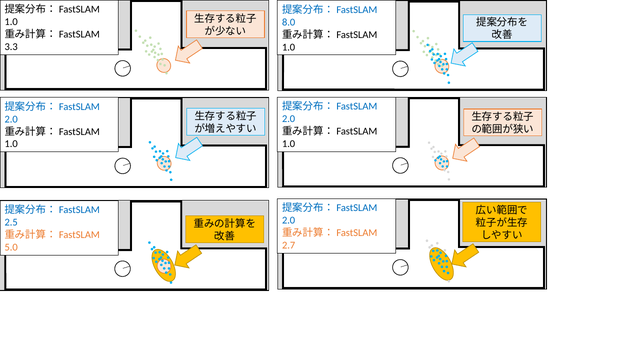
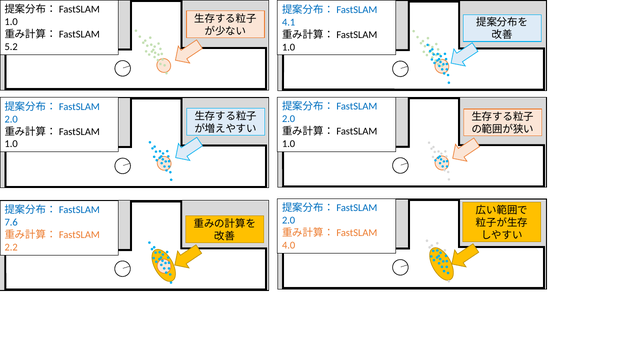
8.0: 8.0 -> 4.1 (289, 22)
3.3: 3.3 -> 5.2 (11, 47)
2.5: 2.5 -> 7.6 (11, 222)
2.7: 2.7 -> 4.0 (289, 245)
5.0: 5.0 -> 2.2 (11, 247)
